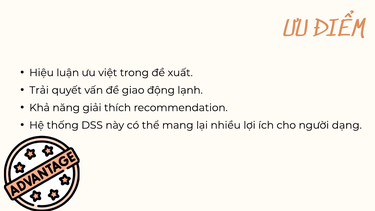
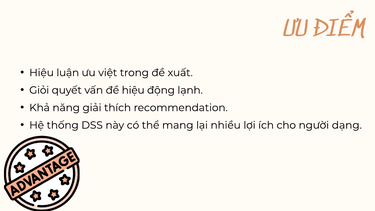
Trải: Trải -> Giỏi (39, 90)
đề giao: giao -> hiệu (133, 90)
